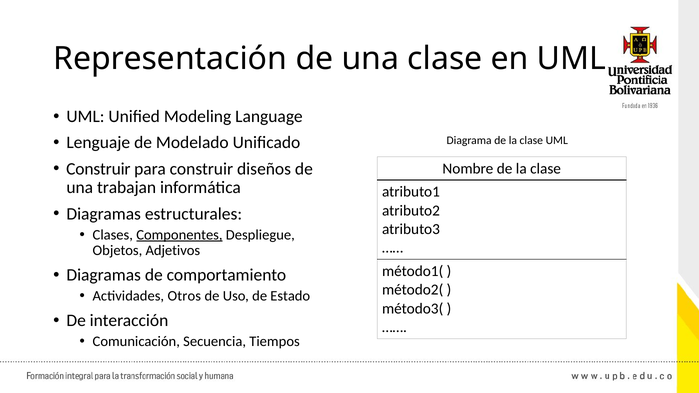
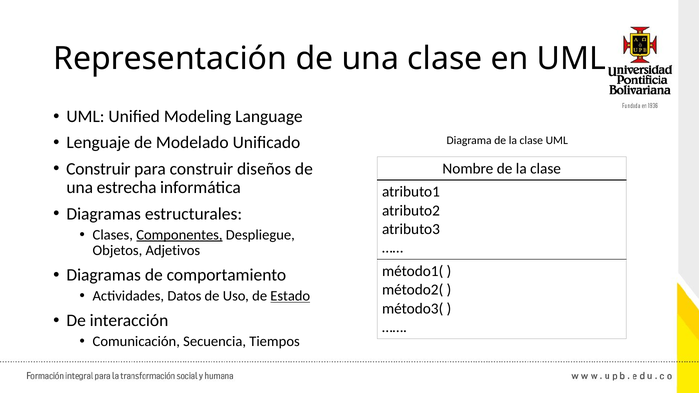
trabajan: trabajan -> estrecha (127, 188)
Otros: Otros -> Datos (184, 296)
Estado underline: none -> present (290, 296)
